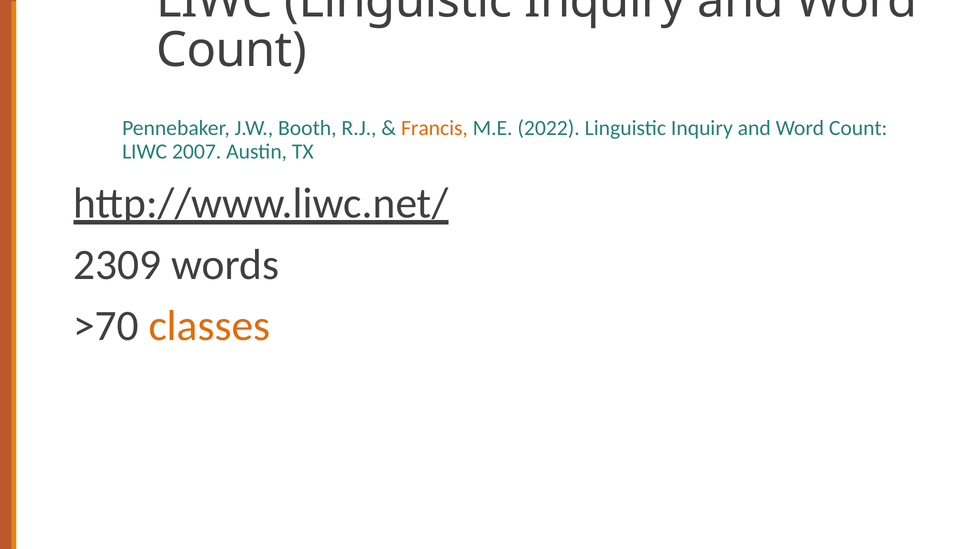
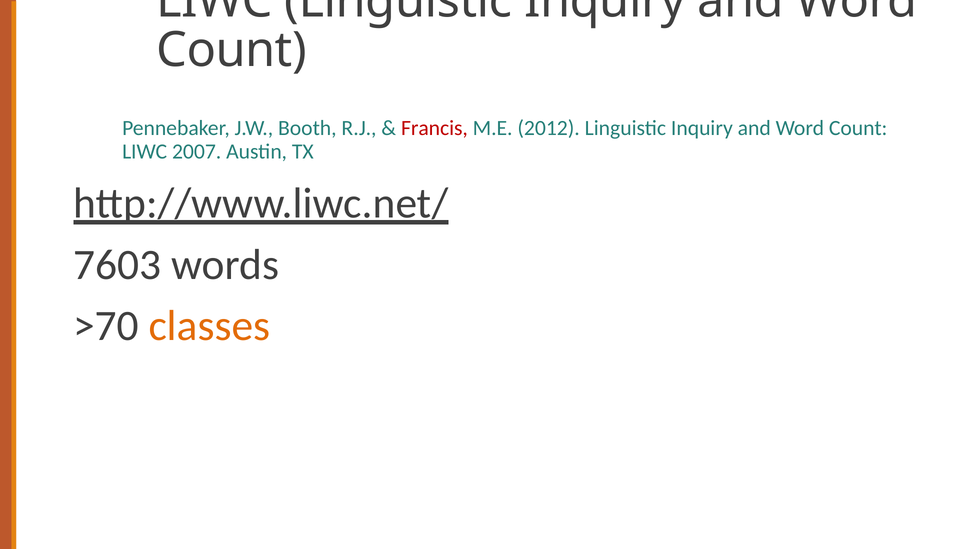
Francis colour: orange -> red (434, 128)
2022: 2022 -> 2012 (549, 128)
2309: 2309 -> 7603 (117, 265)
